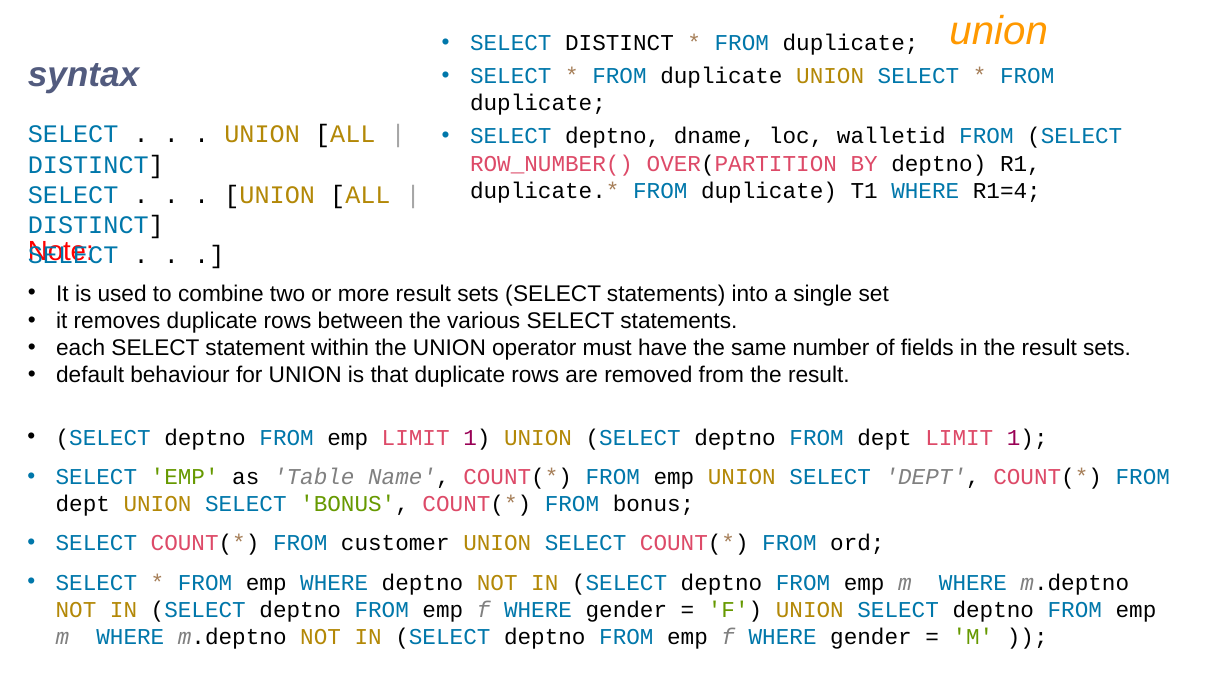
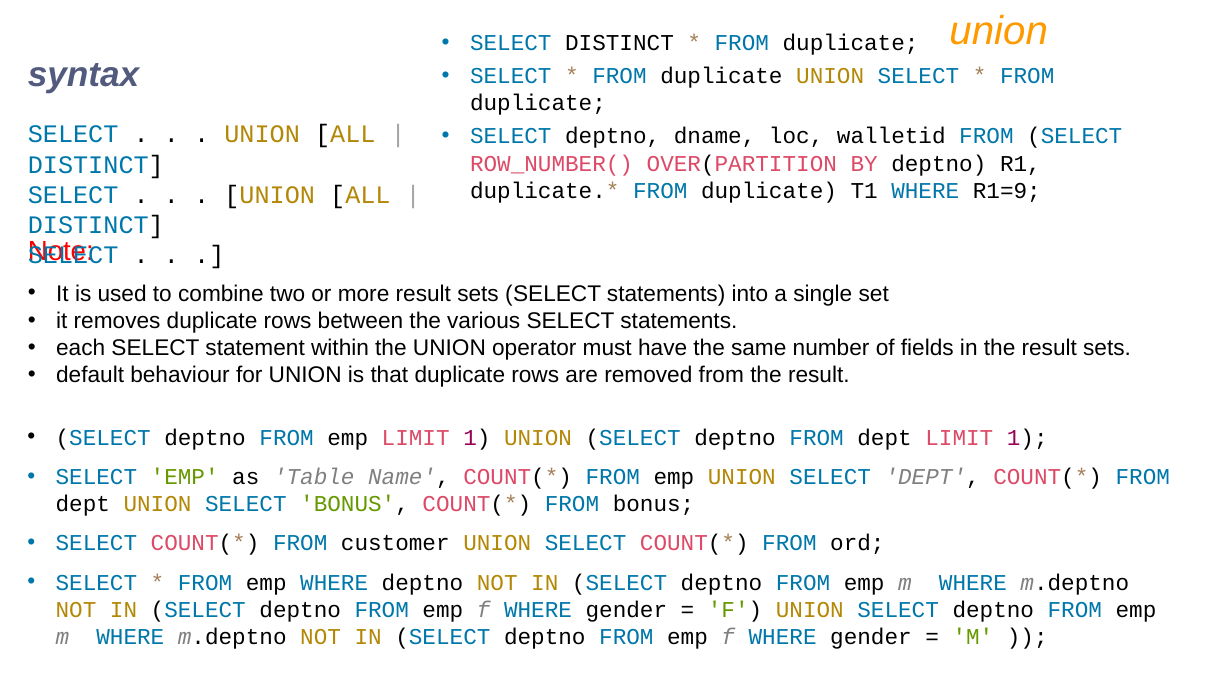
R1=4: R1=4 -> R1=9 (1007, 191)
